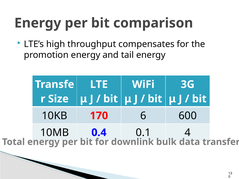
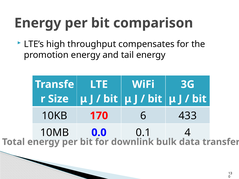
600: 600 -> 433 (188, 116)
0.4: 0.4 -> 0.0 (99, 133)
